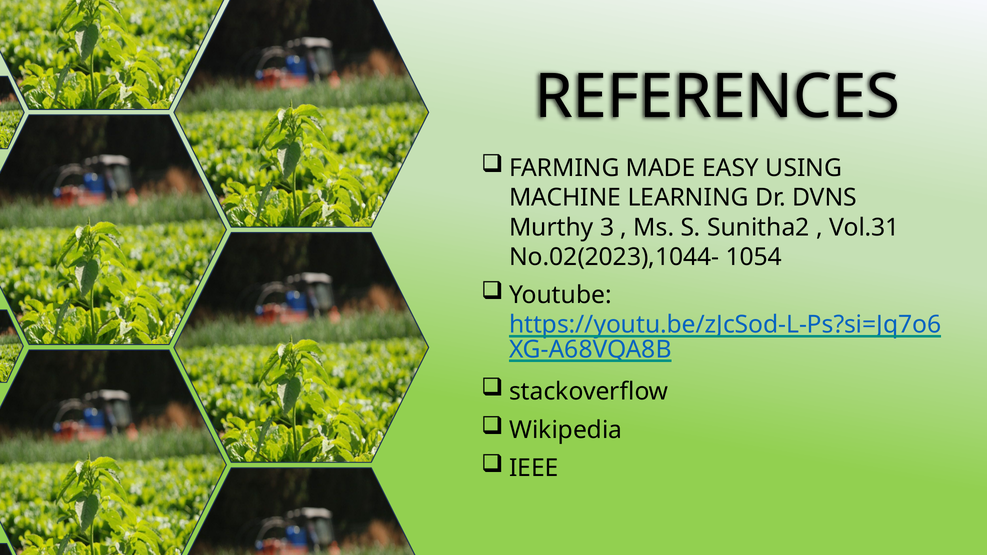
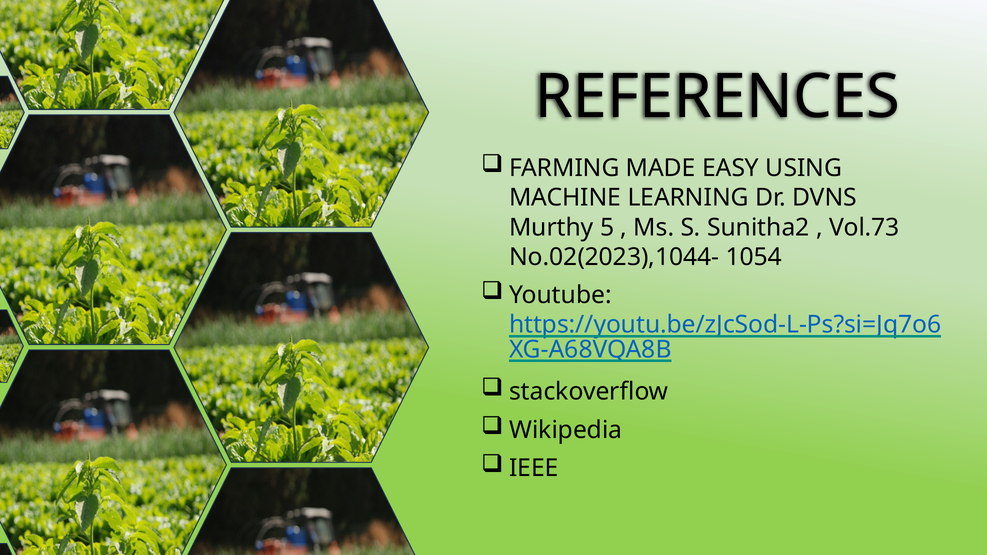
3: 3 -> 5 (607, 227)
Vol.31: Vol.31 -> Vol.73 (864, 227)
